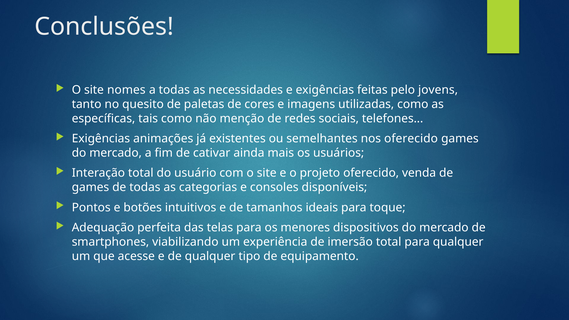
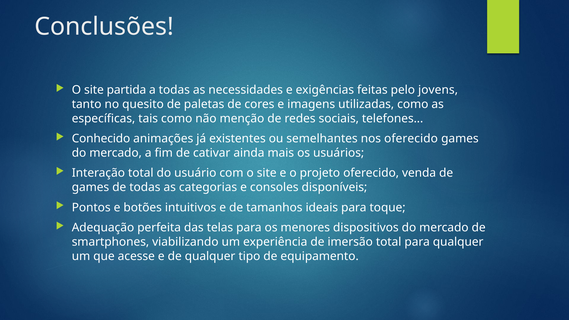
nomes: nomes -> partida (126, 90)
Exigências: Exigências -> Conhecido (101, 139)
